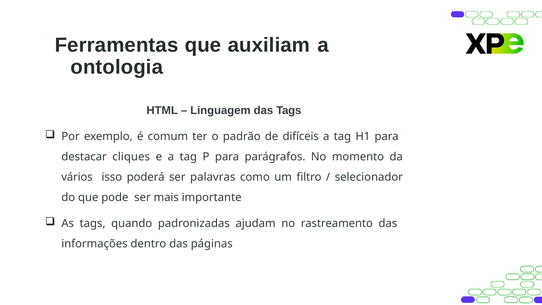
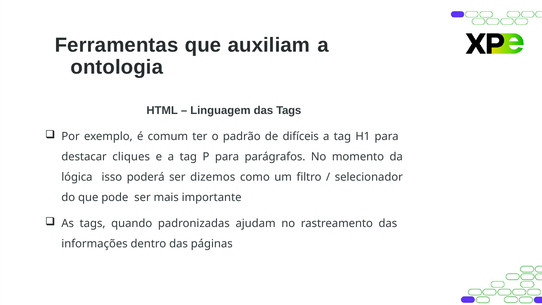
vários: vários -> lógica (77, 177)
palavras: palavras -> dizemos (213, 177)
